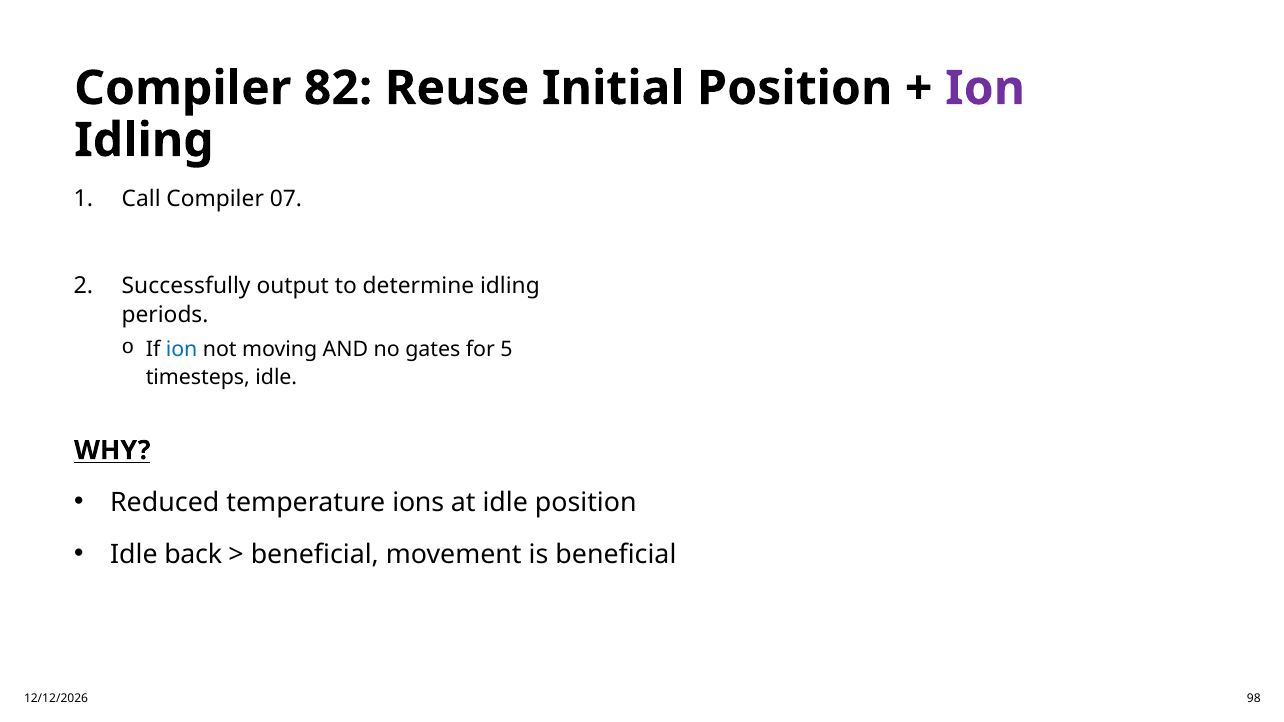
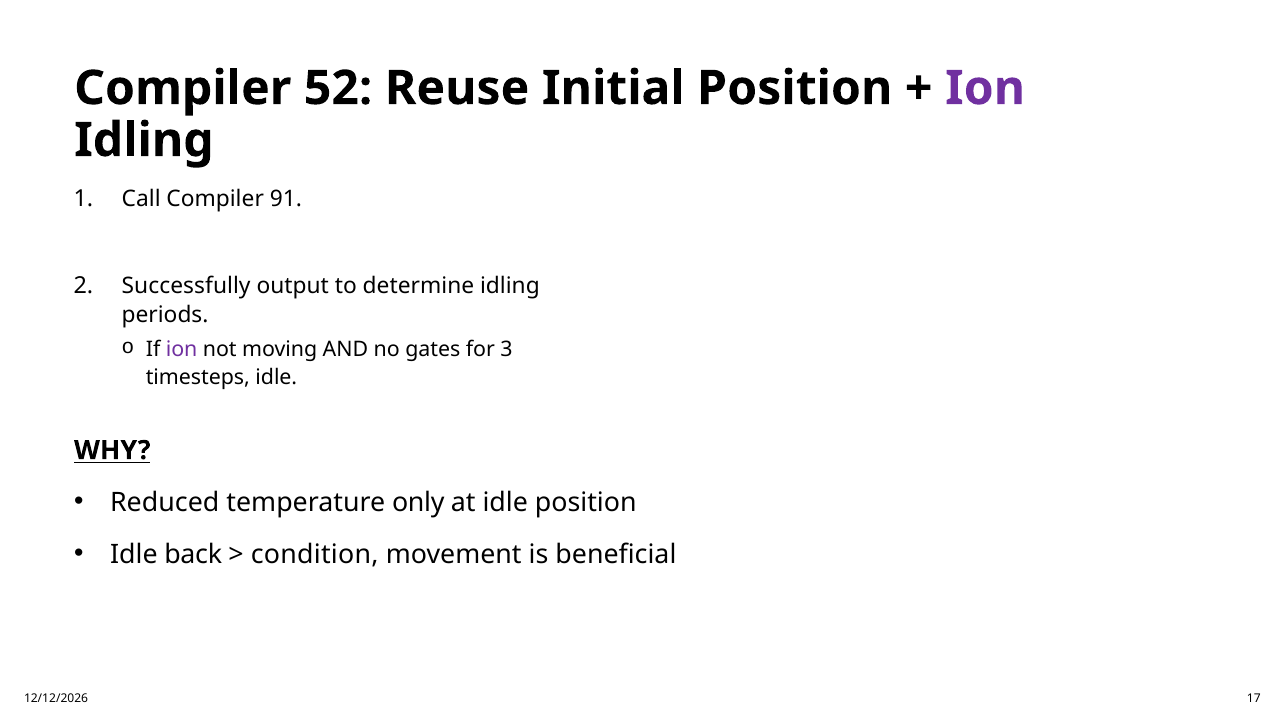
82: 82 -> 52 (338, 88)
07: 07 -> 91 (286, 199)
ion colour: blue -> purple (182, 349)
5: 5 -> 3 (507, 349)
ions: ions -> only (418, 502)
beneficial: beneficial -> condition (315, 554)
98: 98 -> 17 (1254, 699)
